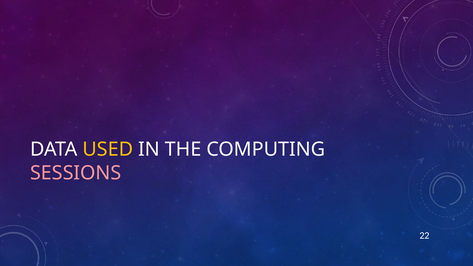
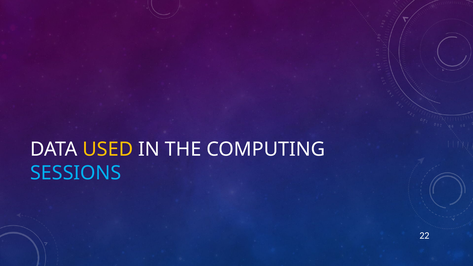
SESSIONS colour: pink -> light blue (76, 173)
